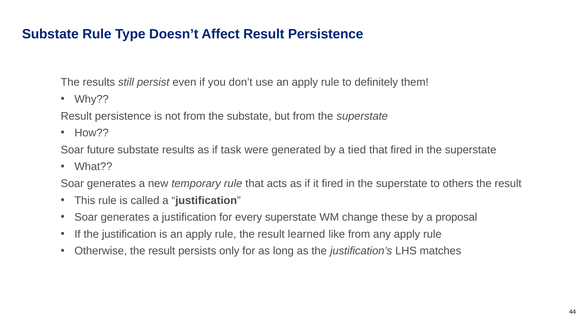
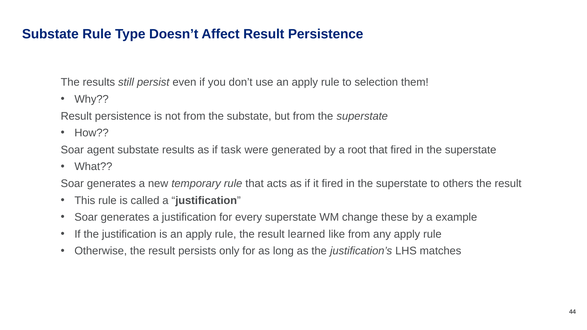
definitely: definitely -> selection (376, 82)
future: future -> agent (101, 150)
tied: tied -> root (357, 150)
proposal: proposal -> example (456, 217)
